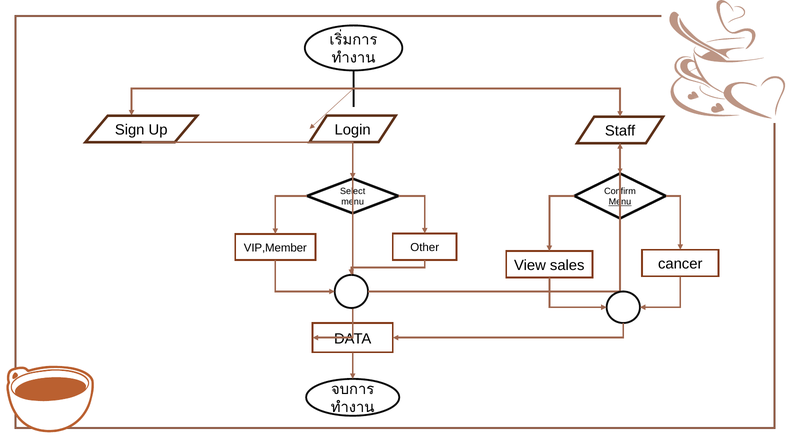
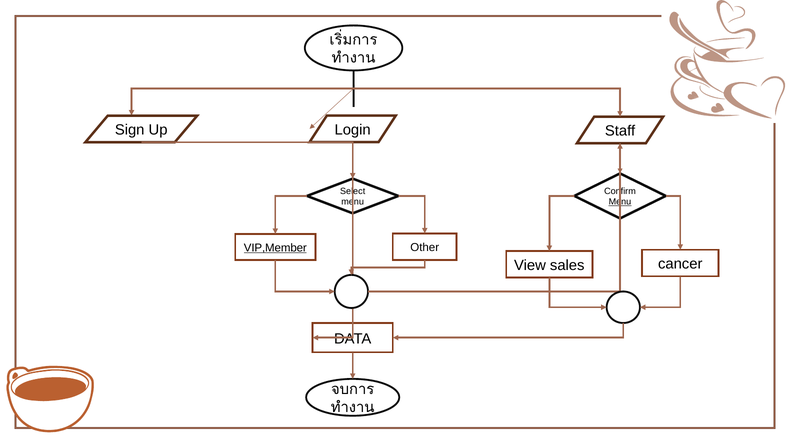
VIP,Member underline: none -> present (275, 248)
